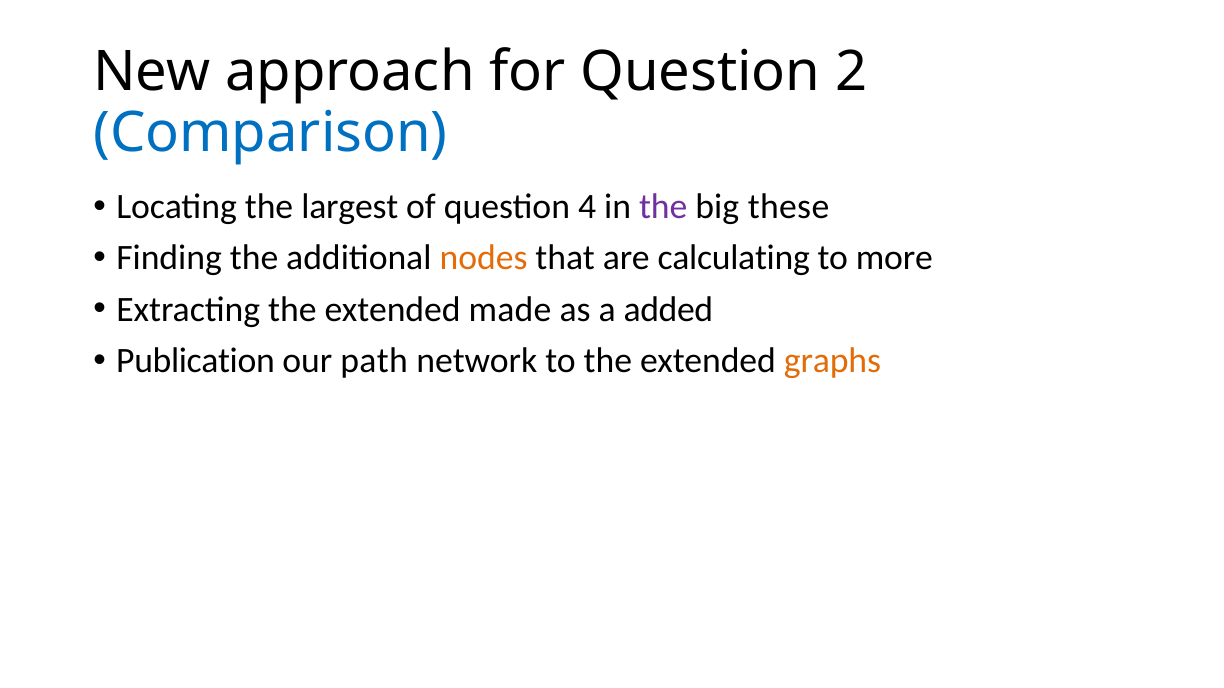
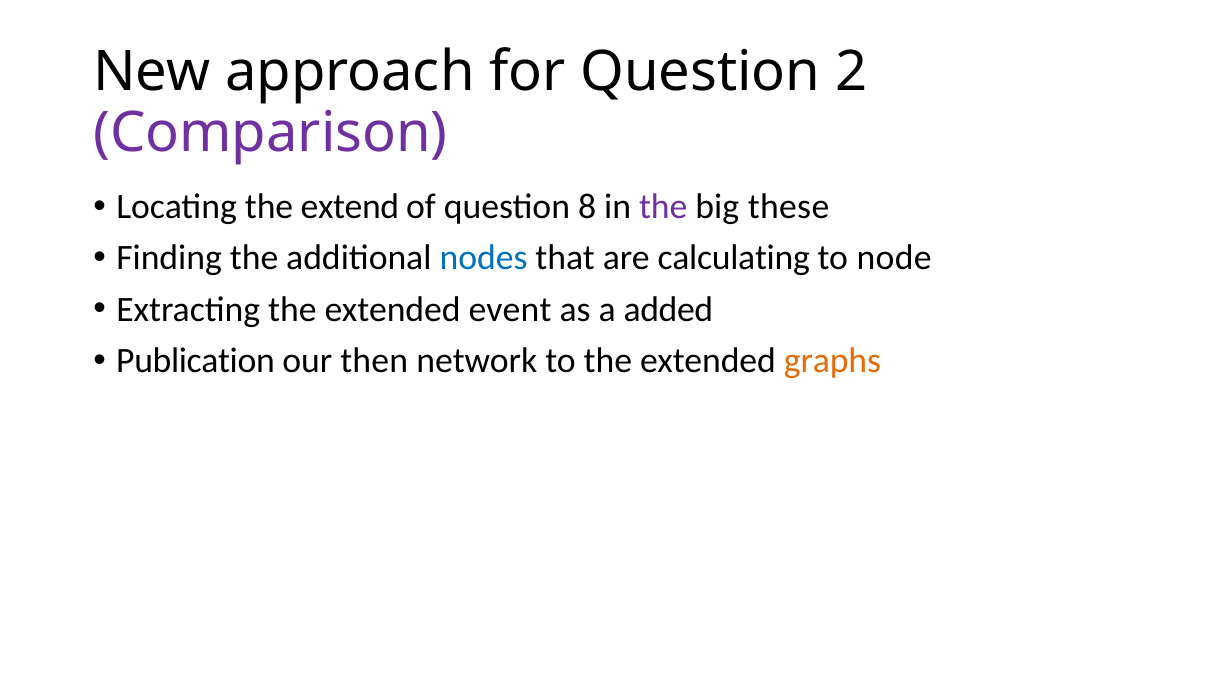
Comparison colour: blue -> purple (271, 133)
largest: largest -> extend (350, 207)
4: 4 -> 8 (587, 207)
nodes colour: orange -> blue (484, 258)
more: more -> node (894, 258)
made: made -> event (510, 310)
path: path -> then (374, 361)
